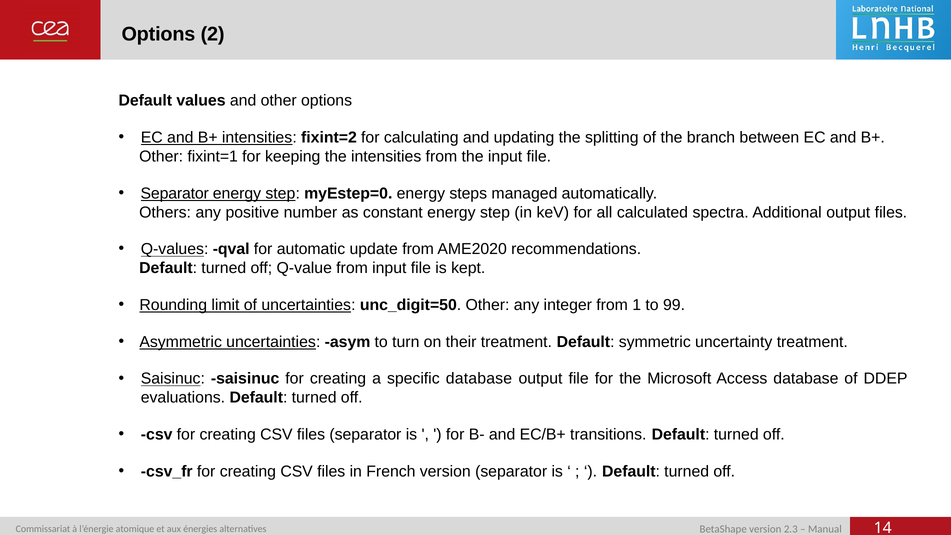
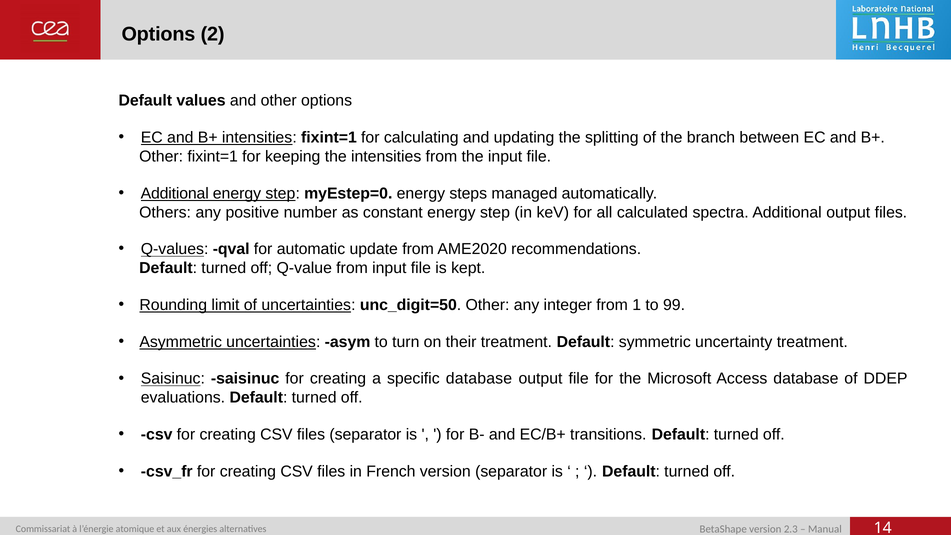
intensities fixint=2: fixint=2 -> fixint=1 (329, 137)
Separator: Separator -> Additional (175, 193)
